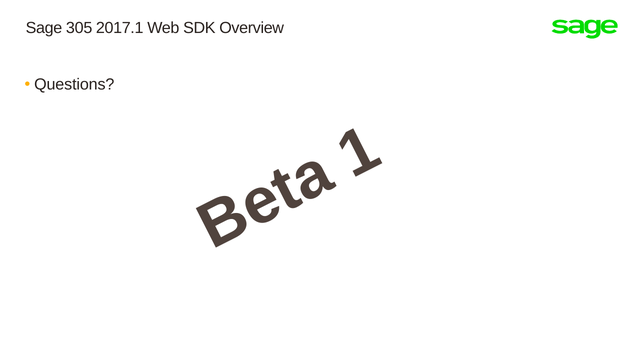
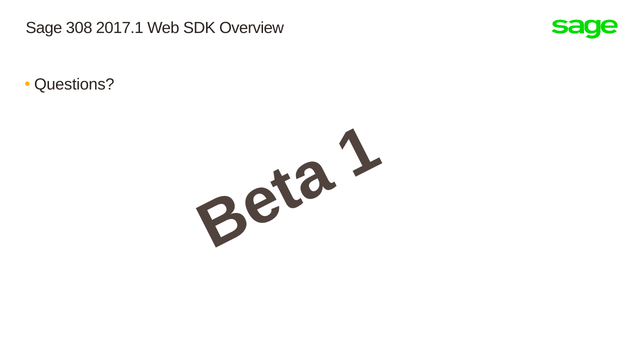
305: 305 -> 308 (79, 28)
